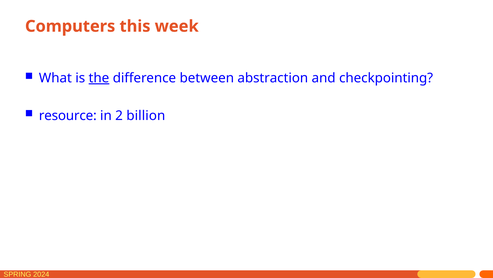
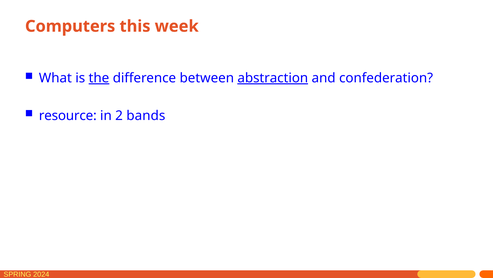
abstraction underline: none -> present (273, 78)
checkpointing: checkpointing -> confederation (386, 78)
billion: billion -> bands (146, 115)
